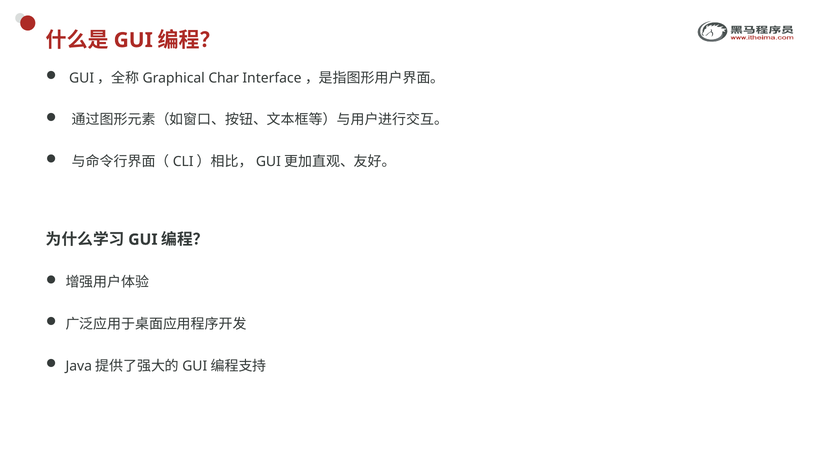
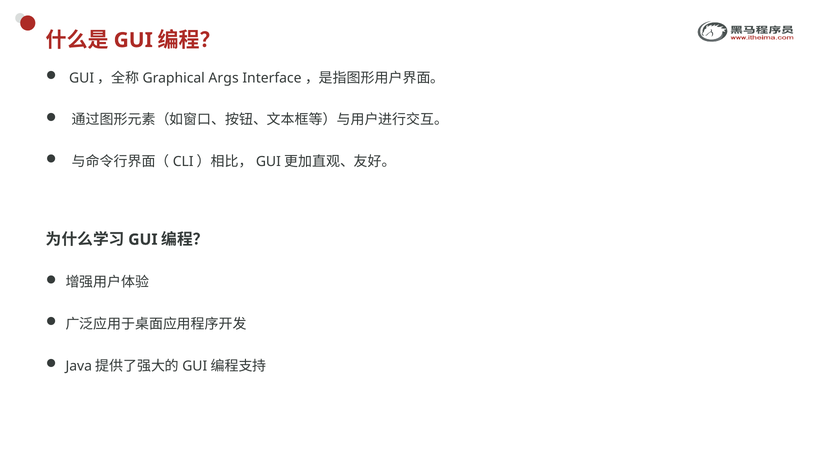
Char: Char -> Args (224, 78)
